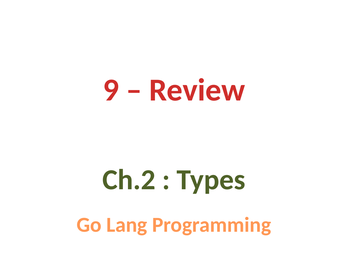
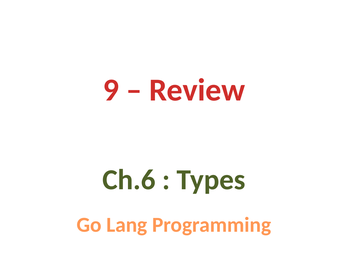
Ch.2: Ch.2 -> Ch.6 (129, 180)
